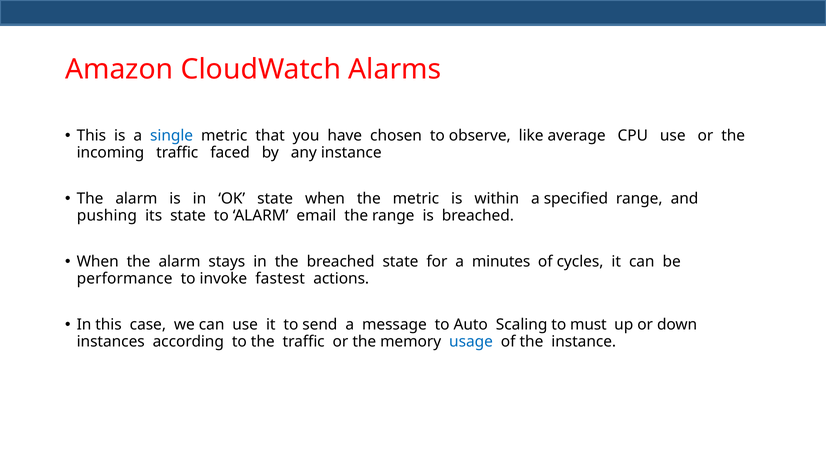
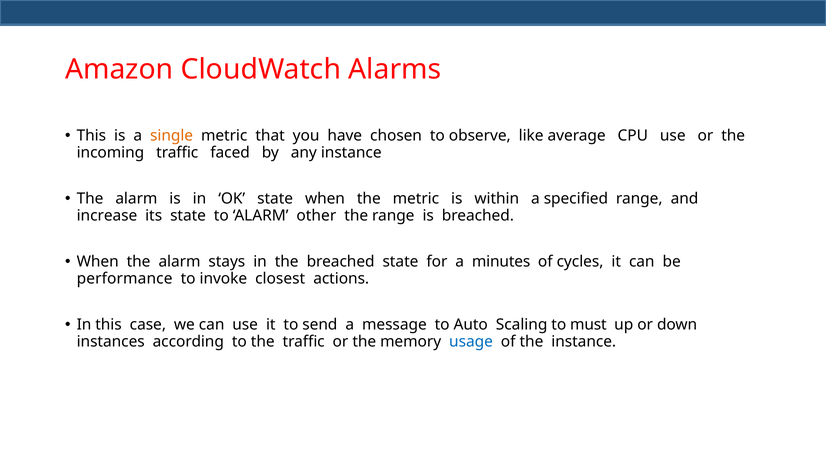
single colour: blue -> orange (172, 136)
pushing: pushing -> increase (107, 216)
email: email -> other (316, 216)
fastest: fastest -> closest (280, 279)
